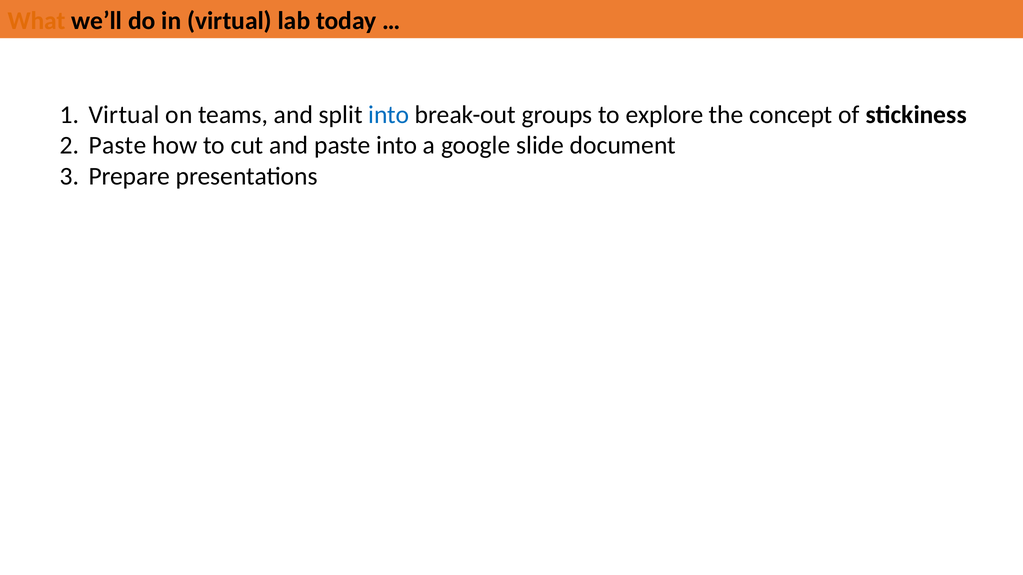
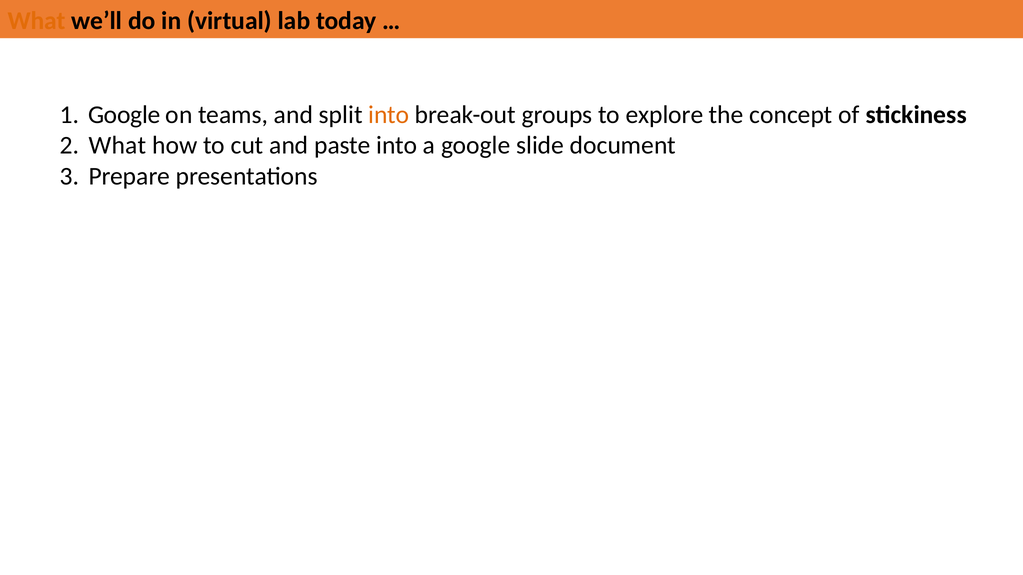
Virtual: Virtual -> Google (124, 115)
into colour: blue -> orange (389, 115)
Paste: Paste -> What (117, 146)
